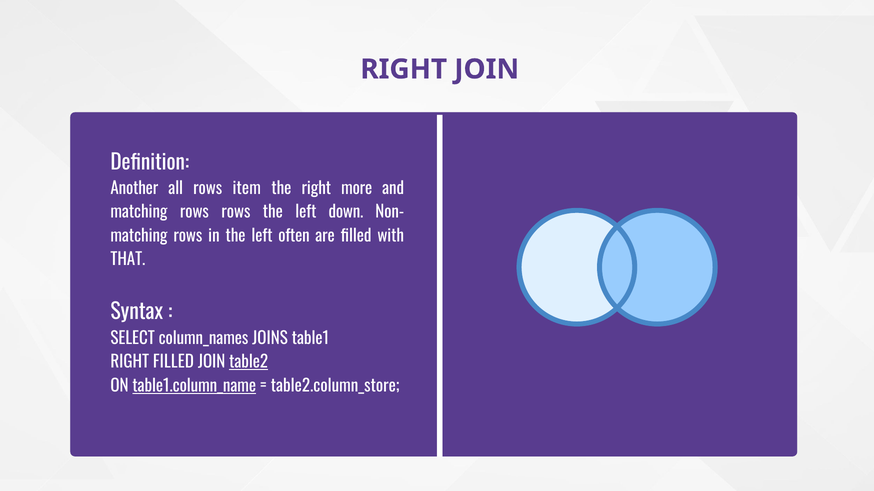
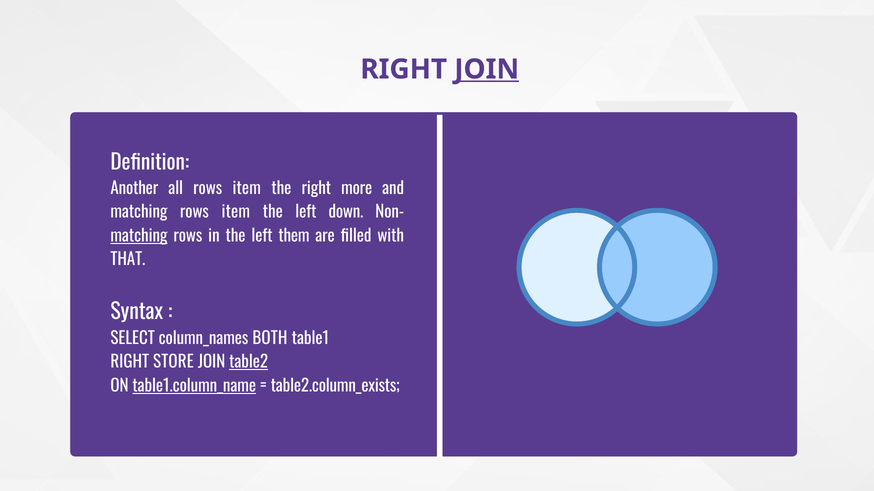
JOIN underline: none -> present (487, 69)
matching rows rows: rows -> item (236, 213)
matching underline: none -> present (139, 236)
often: often -> them (294, 236)
JOINS: JOINS -> BOTH (270, 339)
RIGHT FILLED: FILLED -> STORE (173, 363)
table2.column_store: table2.column_store -> table2.column_exists (335, 386)
